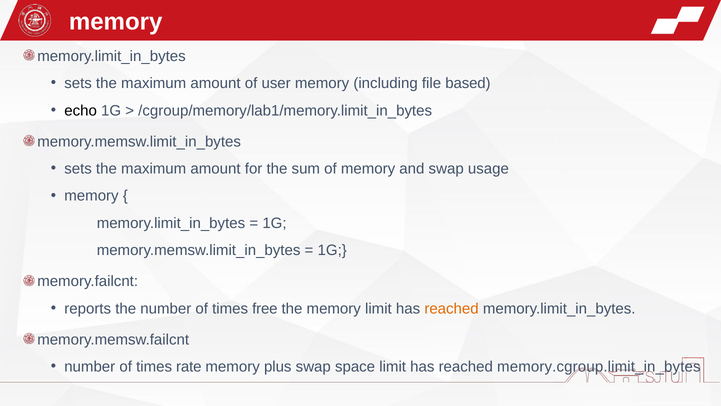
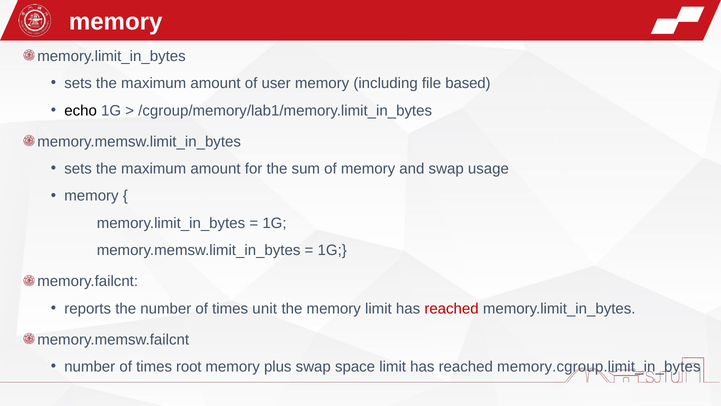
free: free -> unit (265, 308)
reached colour: orange -> red (452, 308)
rate: rate -> root (189, 366)
